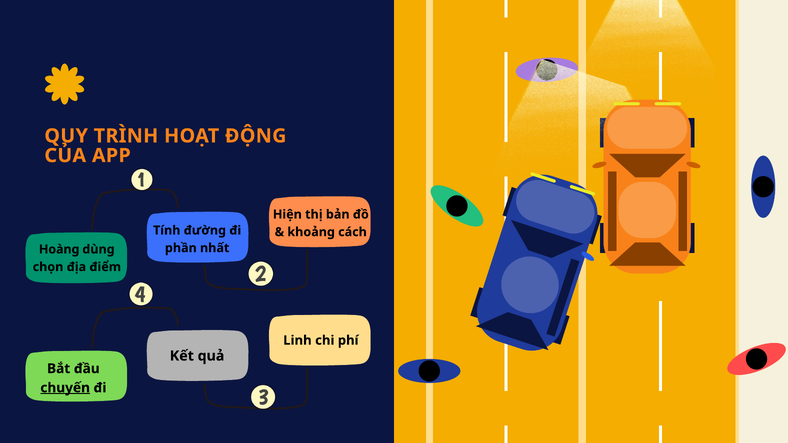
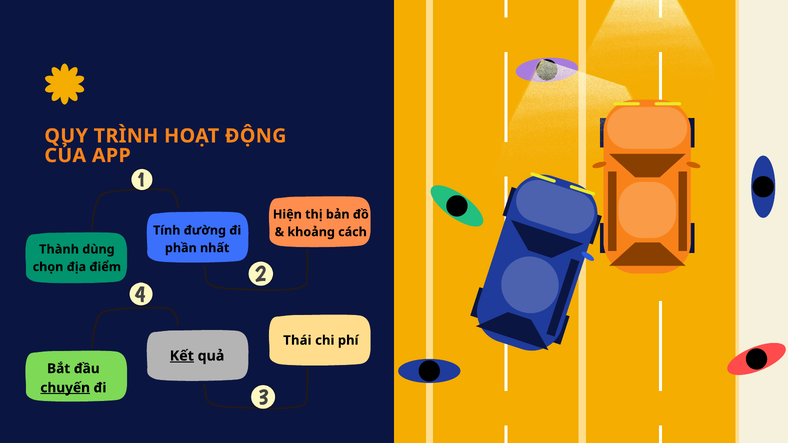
Hoàng: Hoàng -> Thành (59, 249)
Linh: Linh -> Thái (297, 341)
Kết underline: none -> present (182, 356)
